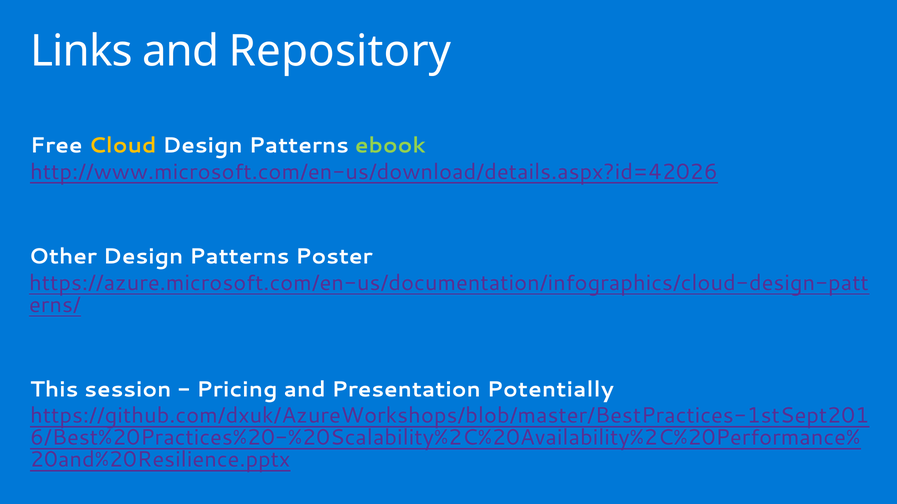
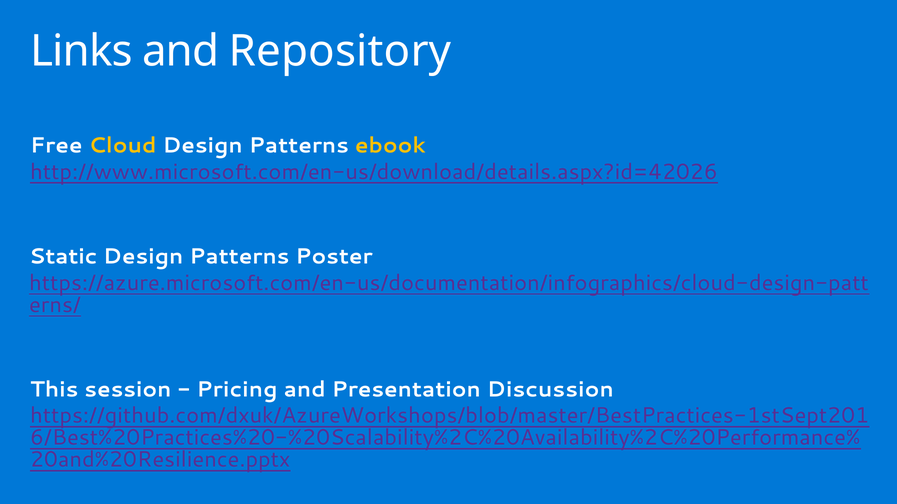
ebook colour: light green -> yellow (390, 146)
Other: Other -> Static (63, 257)
Potentially: Potentially -> Discussion (550, 390)
